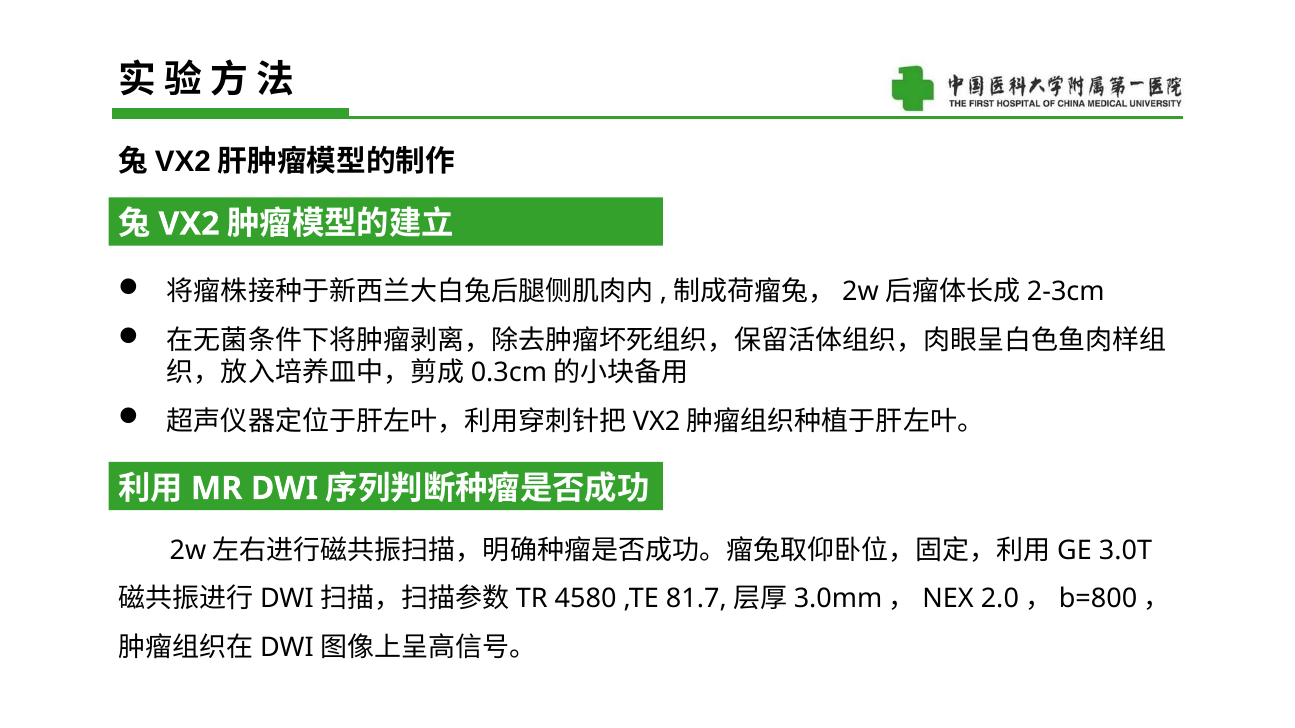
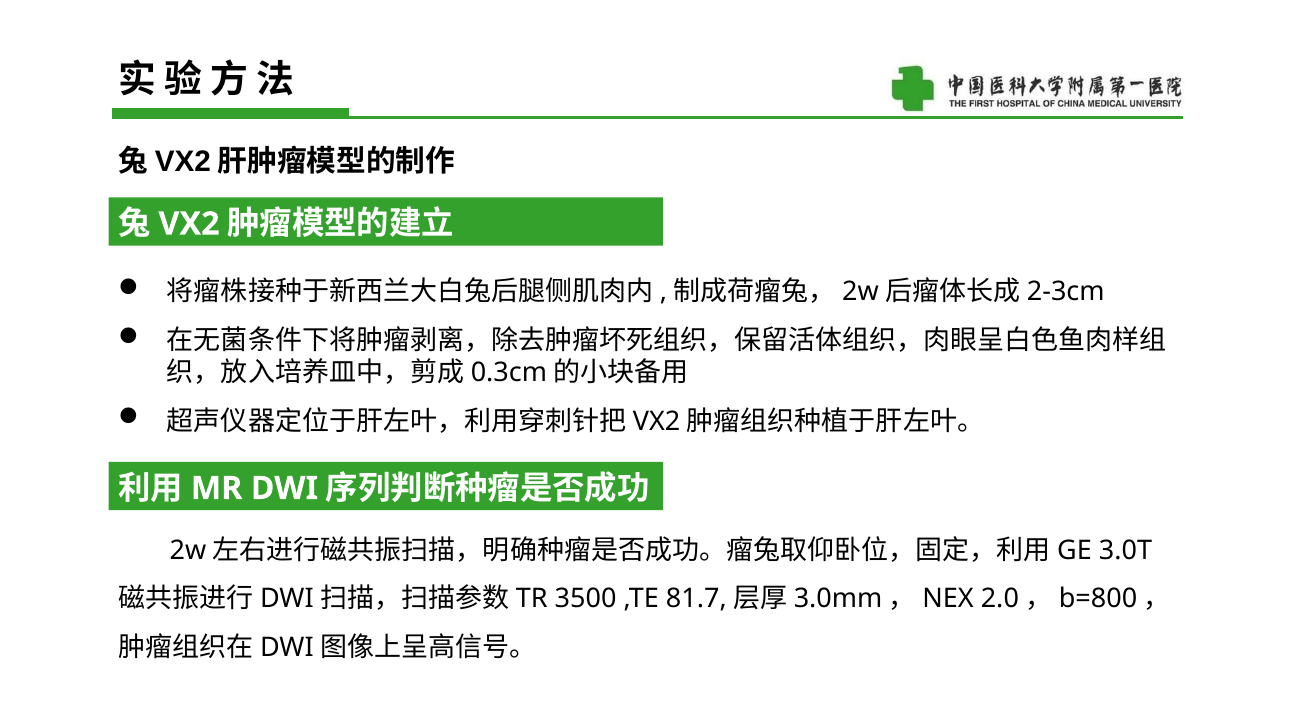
4580: 4580 -> 3500 (586, 599)
